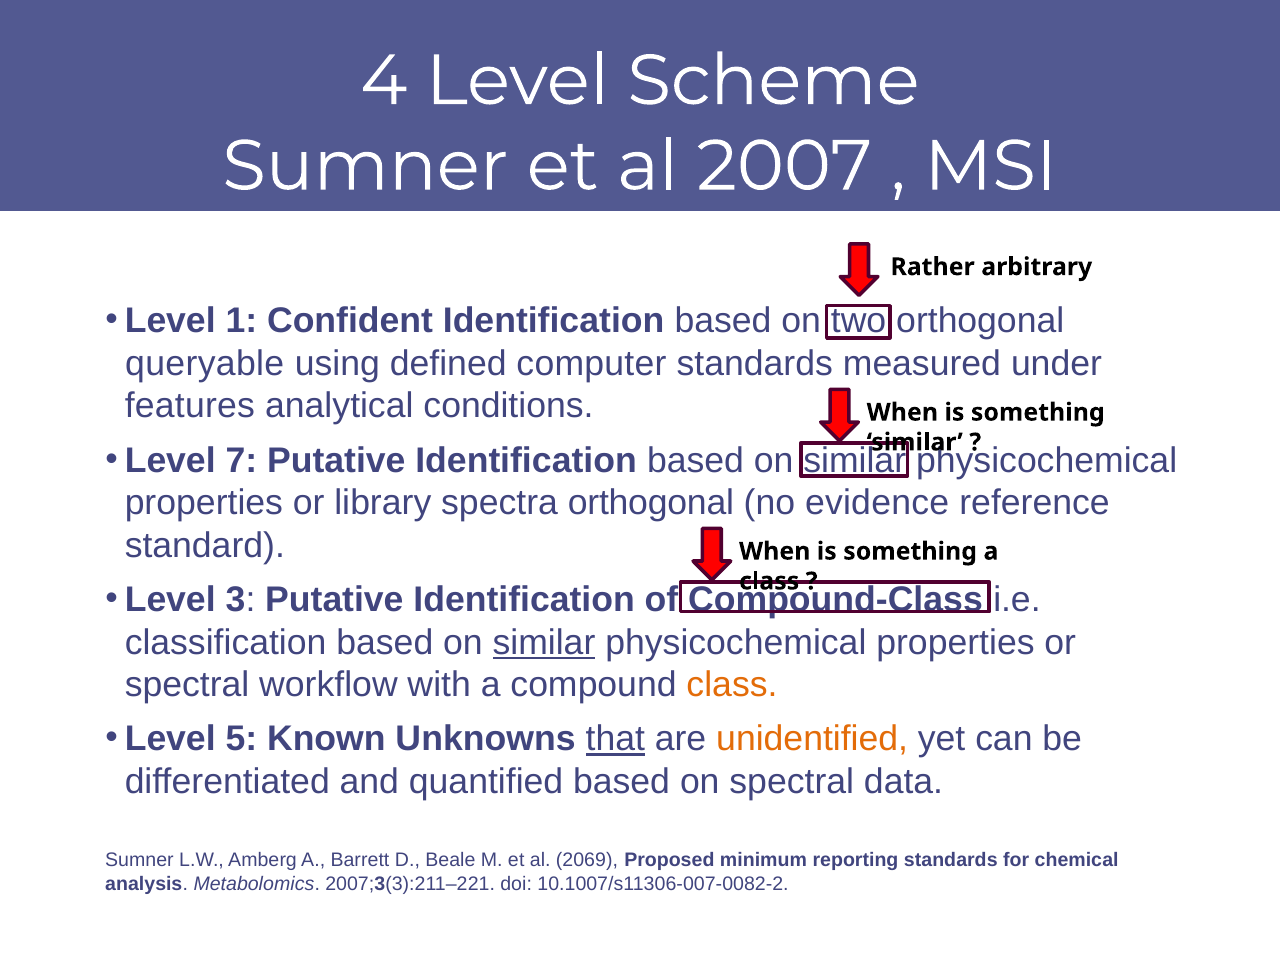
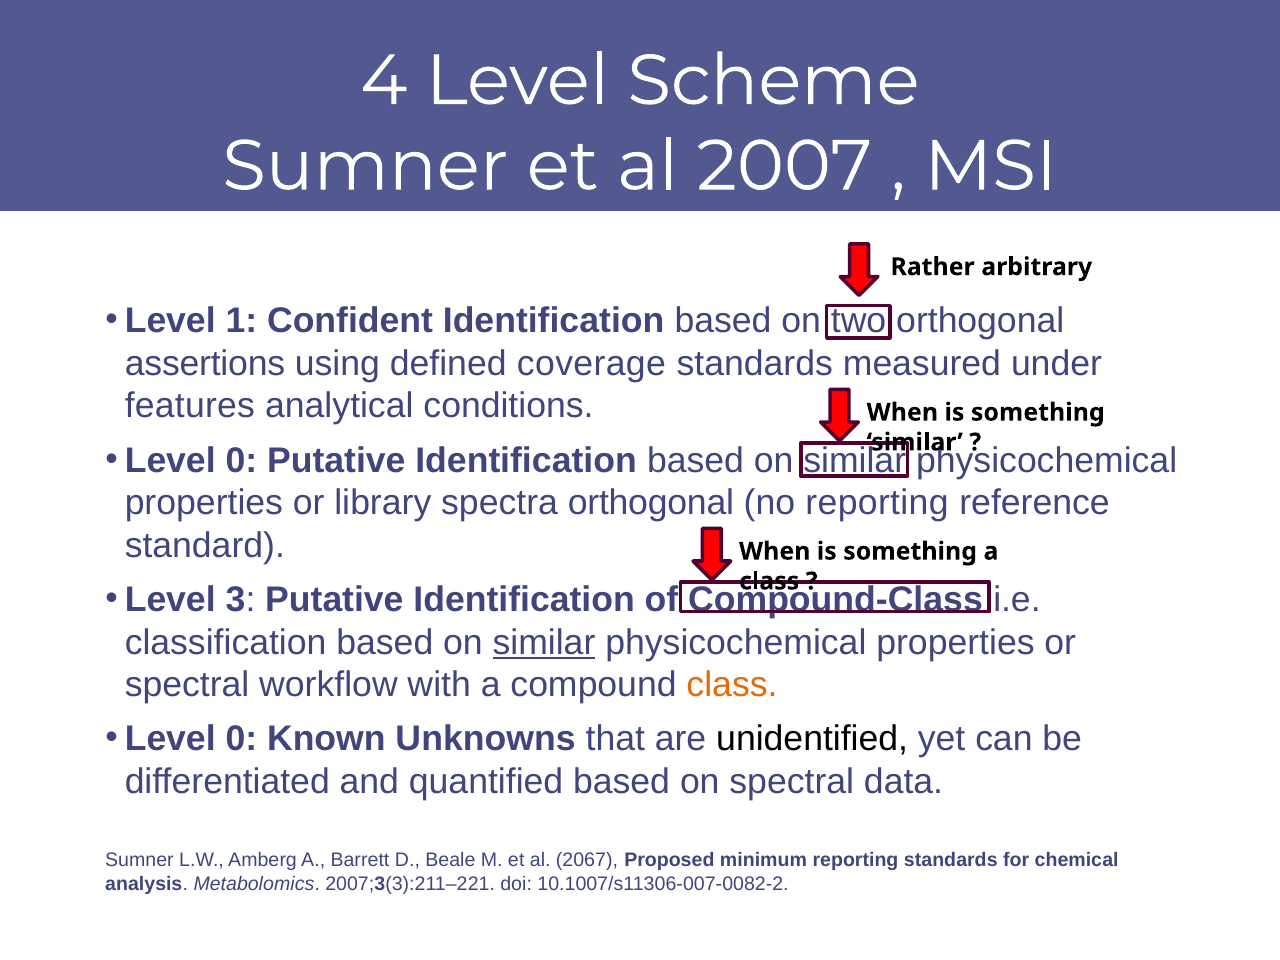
queryable: queryable -> assertions (205, 364)
computer: computer -> coverage (591, 364)
7: 7 -> 0 (241, 460)
no evidence: evidence -> reporting (877, 503)
5: 5 -> 0 (241, 739)
that underline: present -> none (615, 739)
unidentified colour: orange -> black (812, 739)
2069: 2069 -> 2067 (587, 860)
